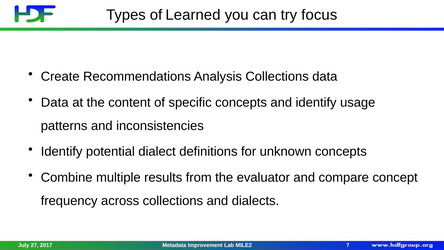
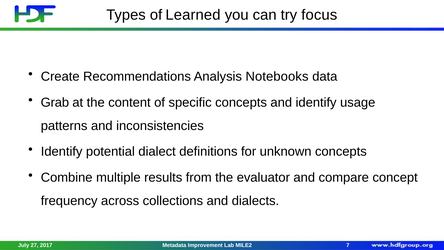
Analysis Collections: Collections -> Notebooks (277, 76)
Data: Data -> Grab (55, 102)
